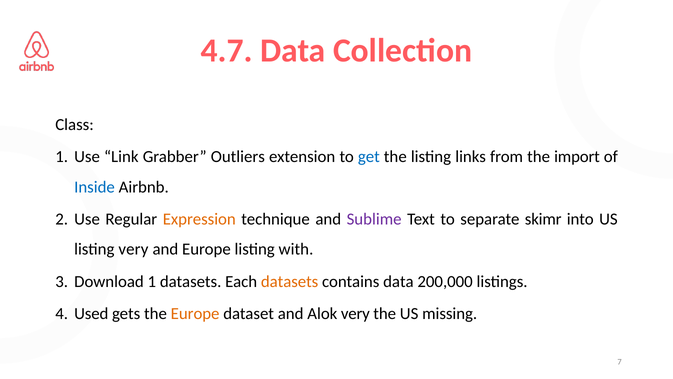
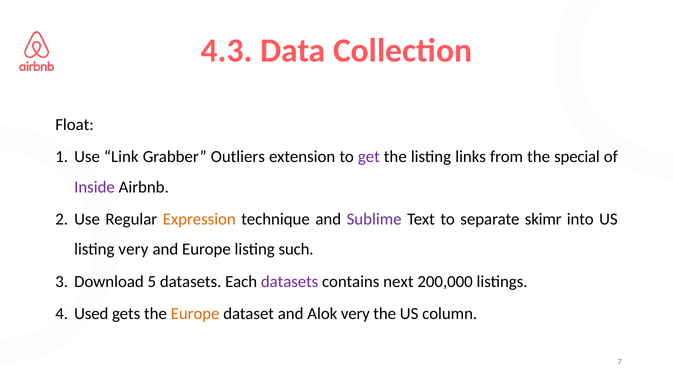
4.7: 4.7 -> 4.3 (227, 51)
Class: Class -> Float (75, 125)
get colour: blue -> purple (369, 157)
import: import -> special (577, 157)
Inside colour: blue -> purple (95, 187)
with: with -> such (296, 249)
Download 1: 1 -> 5 (152, 281)
datasets colour: orange -> purple (290, 281)
contains data: data -> next (398, 281)
missing: missing -> column (450, 313)
